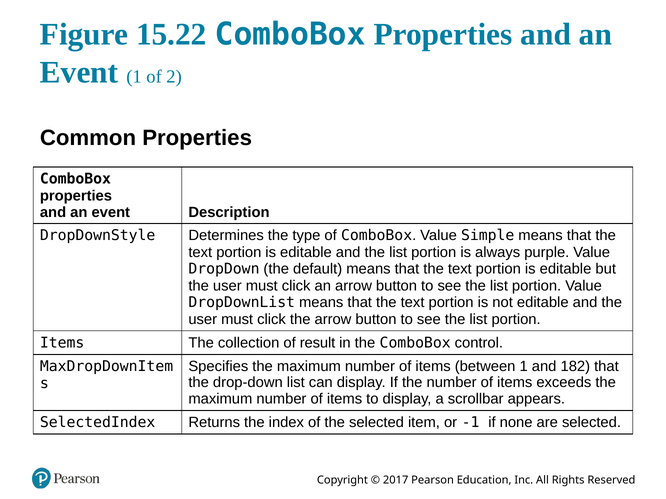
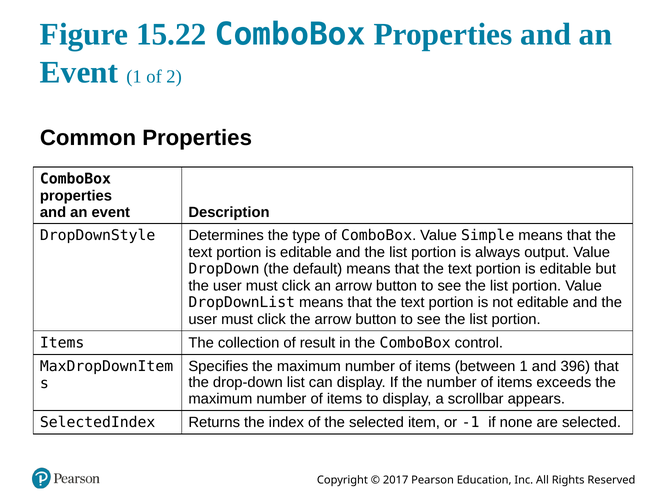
purple: purple -> output (547, 253)
182: 182 -> 396 (575, 367)
